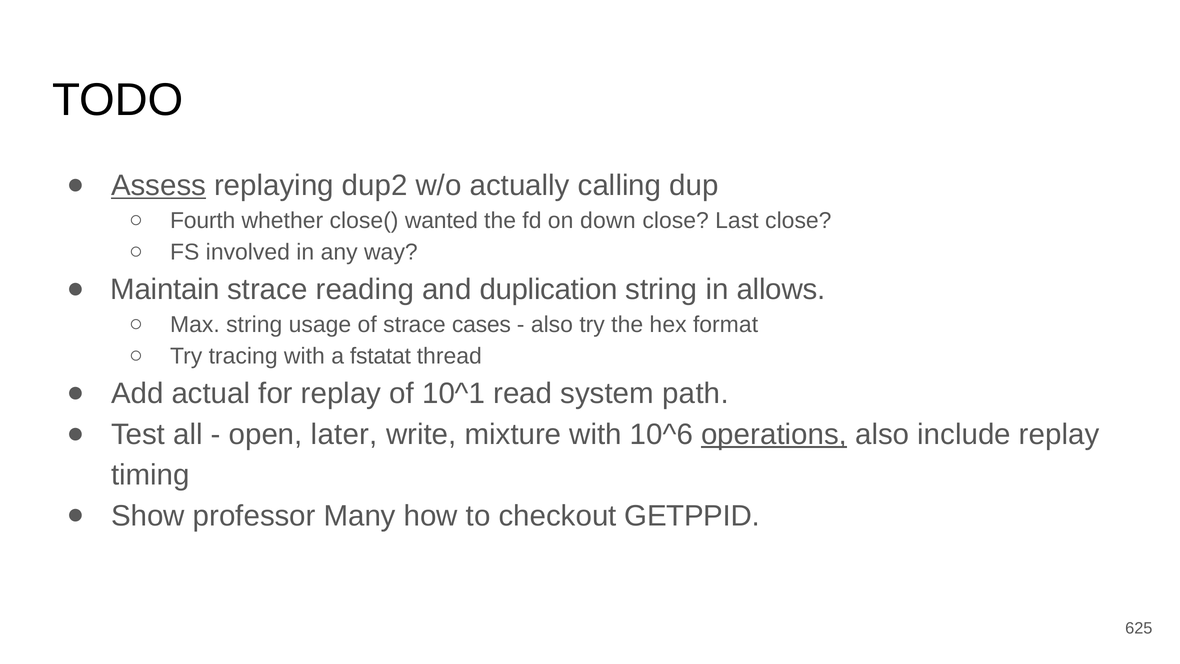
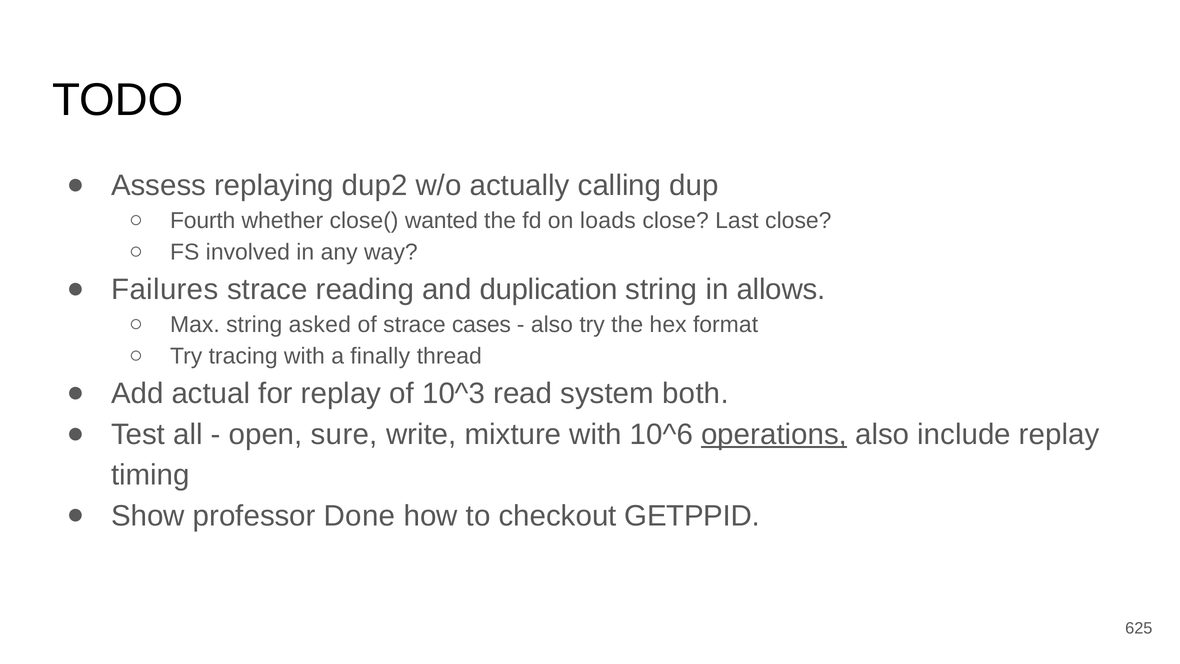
Assess underline: present -> none (159, 186)
down: down -> loads (608, 221)
Maintain: Maintain -> Failures (165, 290)
usage: usage -> asked (320, 325)
fstatat: fstatat -> finally (380, 356)
10^1: 10^1 -> 10^3 (454, 394)
path: path -> both (696, 394)
later: later -> sure (344, 434)
Many: Many -> Done (360, 516)
